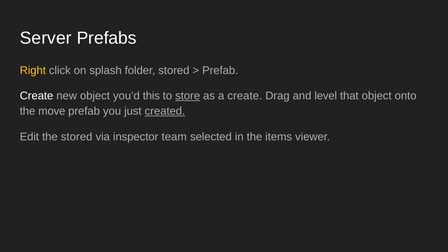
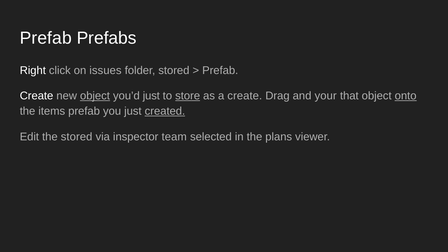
Server: Server -> Prefab (46, 38)
Right colour: yellow -> white (33, 70)
splash: splash -> issues (105, 70)
object underline: none -> present (95, 96)
you’d this: this -> just (151, 96)
level: level -> your (326, 96)
onto underline: none -> present (406, 96)
move: move -> items (52, 111)
items: items -> plans (279, 137)
